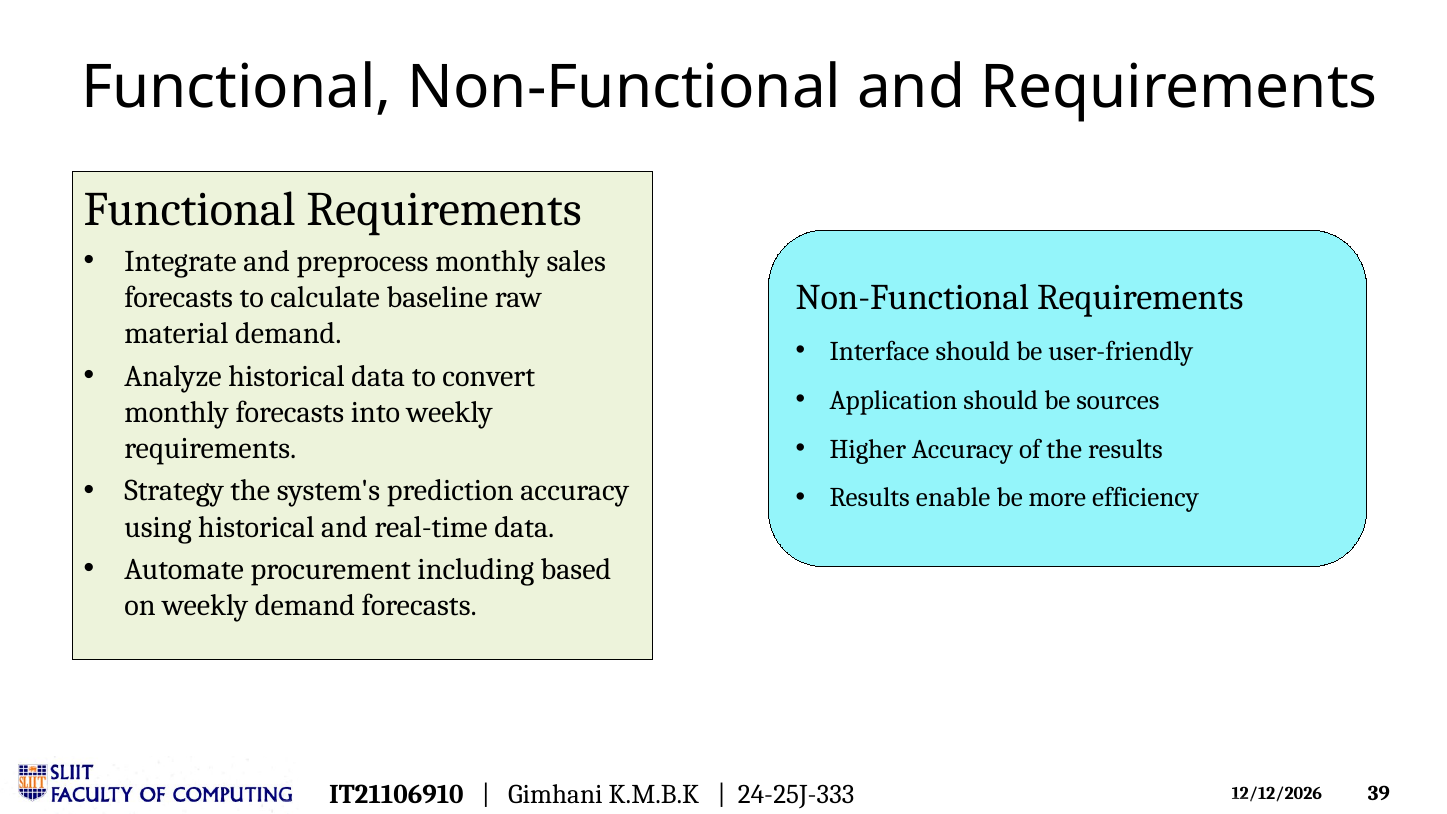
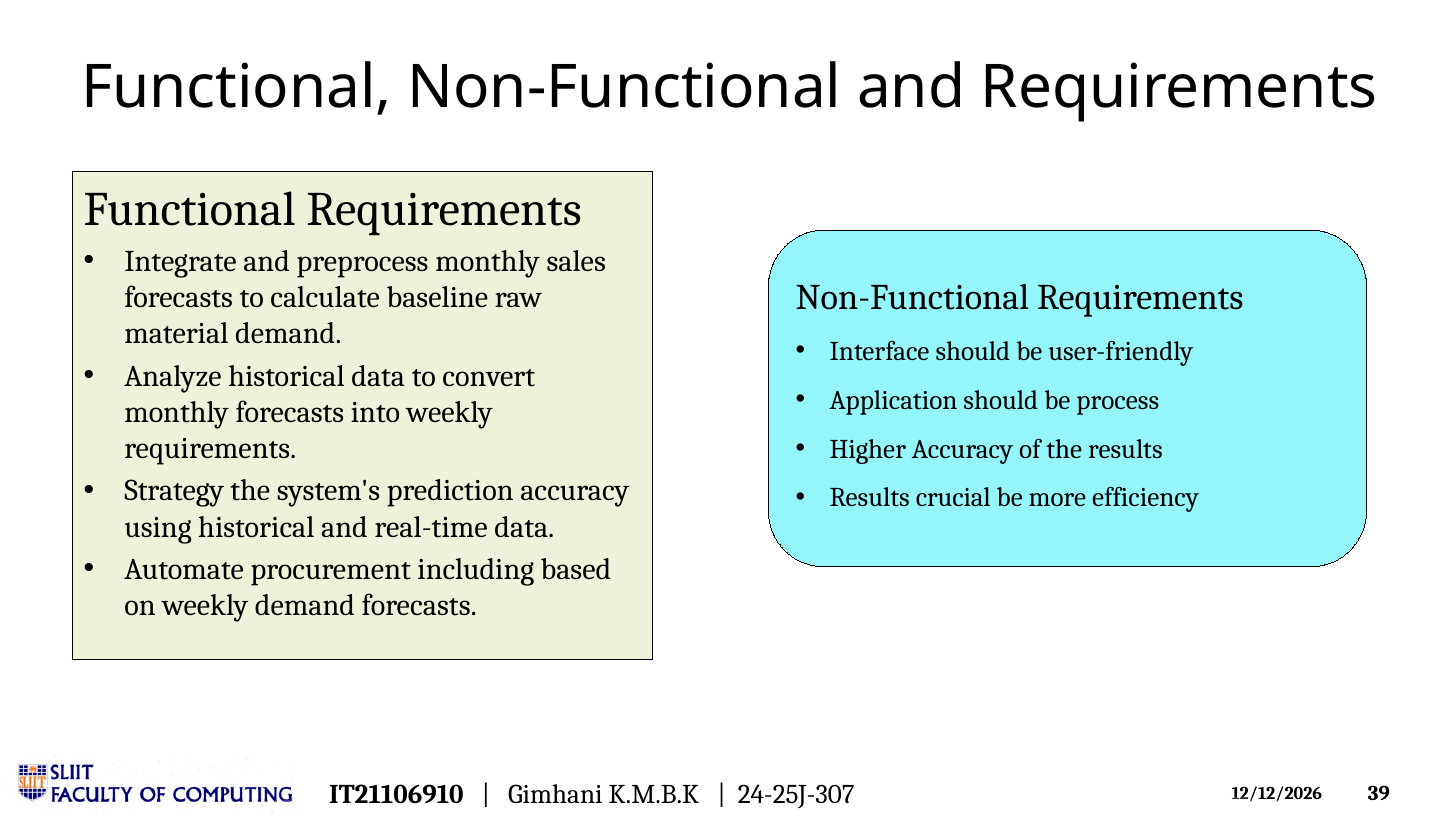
sources: sources -> process (1118, 400)
enable: enable -> crucial (953, 498)
24-25J-333: 24-25J-333 -> 24-25J-307 (796, 794)
